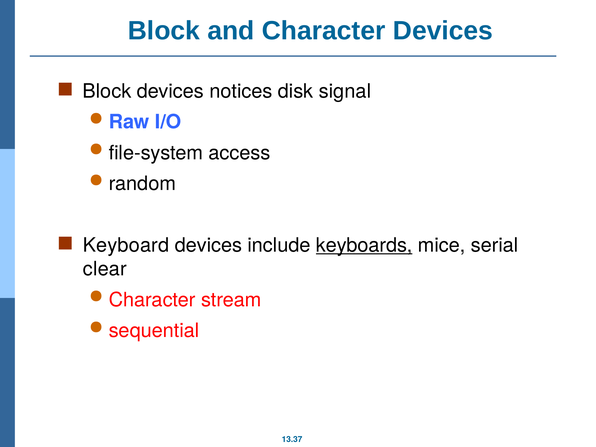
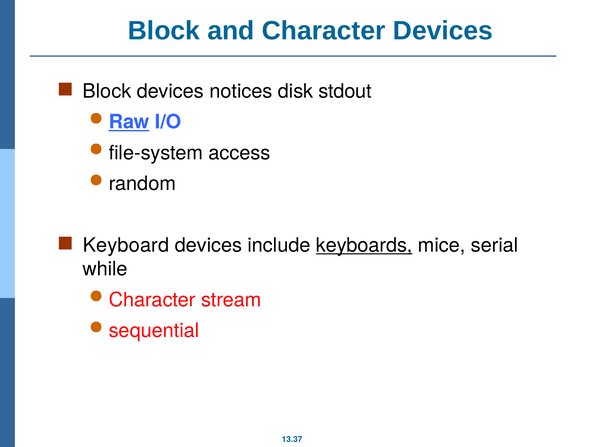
signal: signal -> stdout (345, 91)
Raw underline: none -> present (129, 122)
clear: clear -> while (105, 269)
